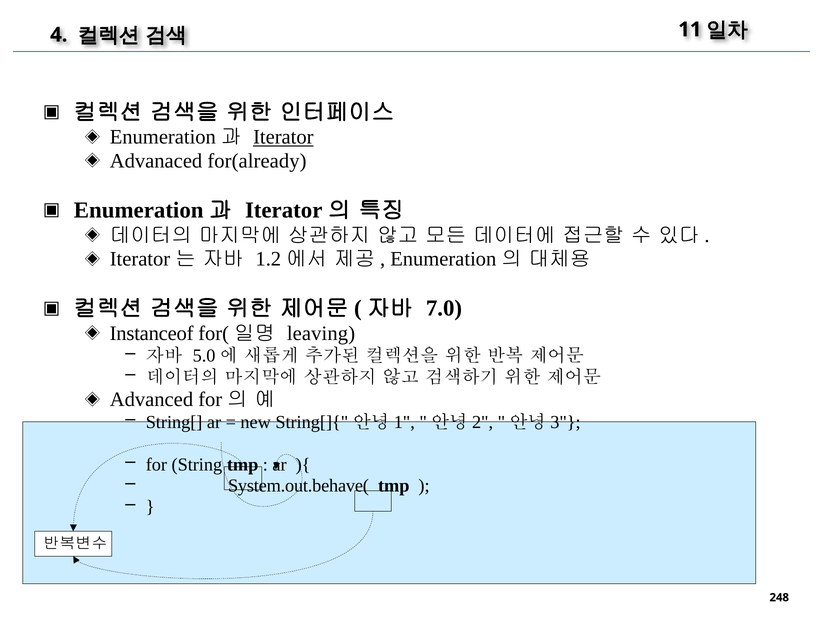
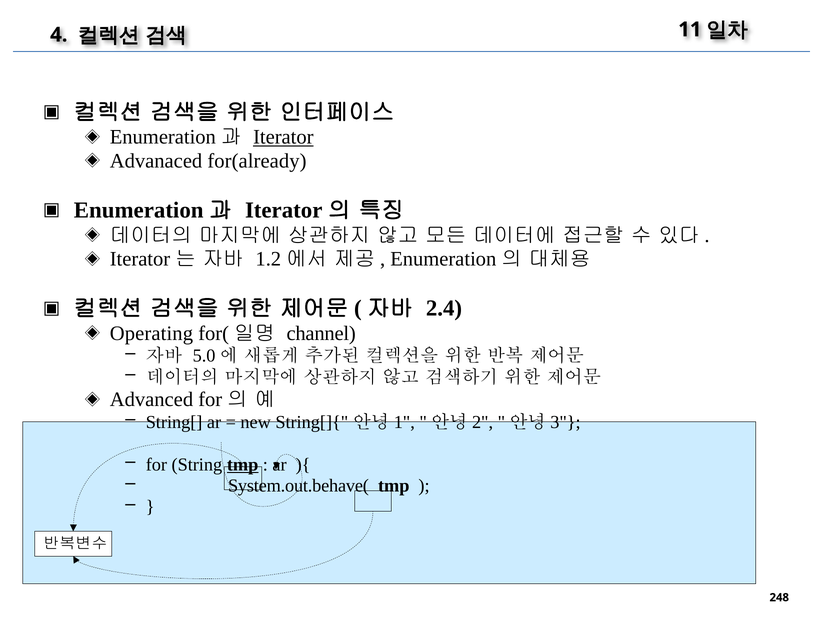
7.0: 7.0 -> 2.4 (444, 308)
Instanceof: Instanceof -> Operating (151, 334)
leaving: leaving -> channel (321, 334)
tmp underline: none -> present (243, 465)
